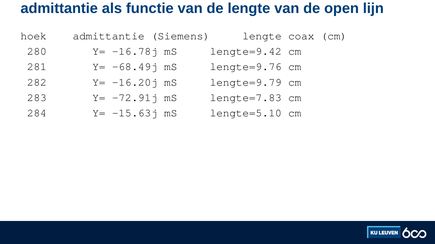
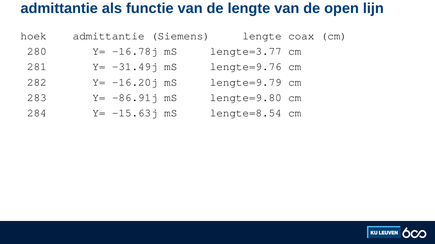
lengte=9.42: lengte=9.42 -> lengte=3.77 (246, 52)
-68.49j: -68.49j -> -31.49j (135, 67)
-72.91j: -72.91j -> -86.91j (135, 98)
lengte=7.83: lengte=7.83 -> lengte=9.80 (246, 98)
lengte=5.10: lengte=5.10 -> lengte=8.54 (246, 113)
